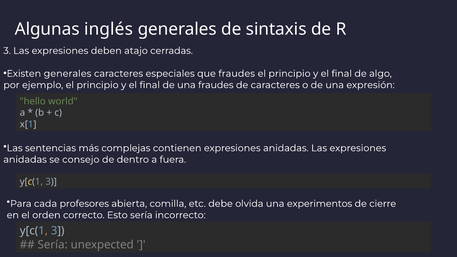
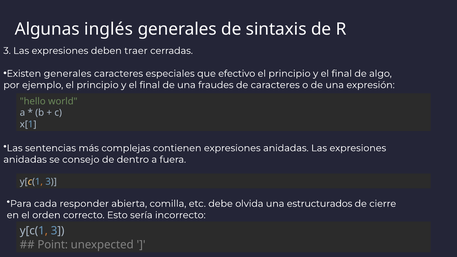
atajo: atajo -> traer (136, 51)
que fraudes: fraudes -> efectivo (237, 74)
profesores: profesores -> responder (84, 204)
experimentos: experimentos -> estructurados (320, 204)
Sería: Sería -> Point (53, 245)
